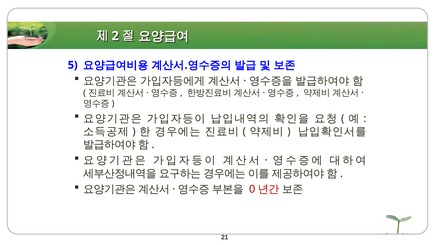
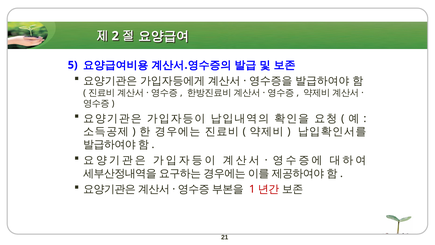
0: 0 -> 1 (252, 189)
